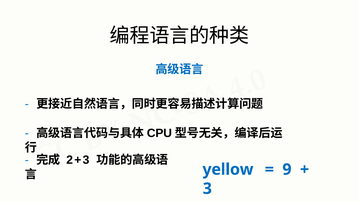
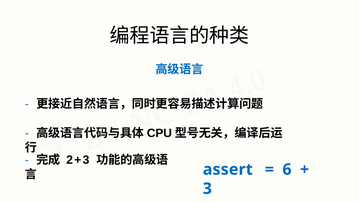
yellow: yellow -> assert (228, 169)
9: 9 -> 6 (287, 169)
